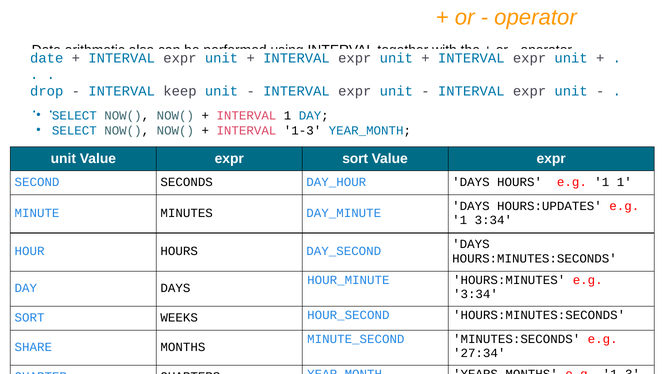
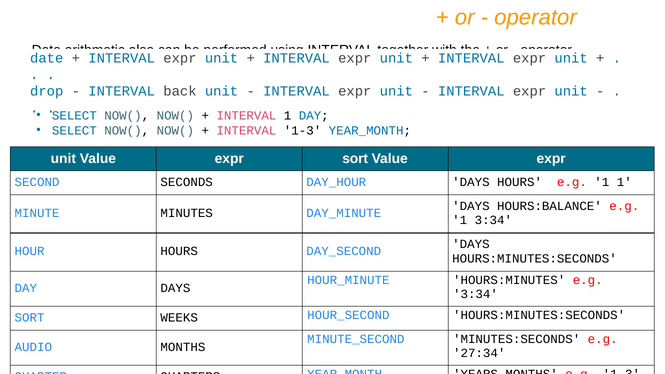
keep: keep -> back (180, 91)
HOURS:UPDATES: HOURS:UPDATES -> HOURS:BALANCE (549, 206)
SHARE: SHARE -> AUDIO (33, 347)
